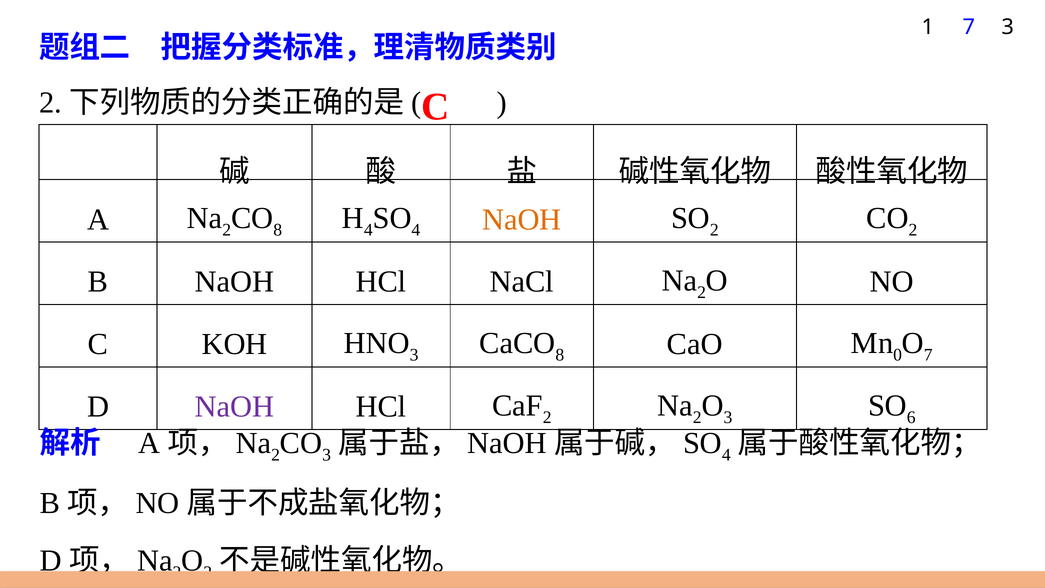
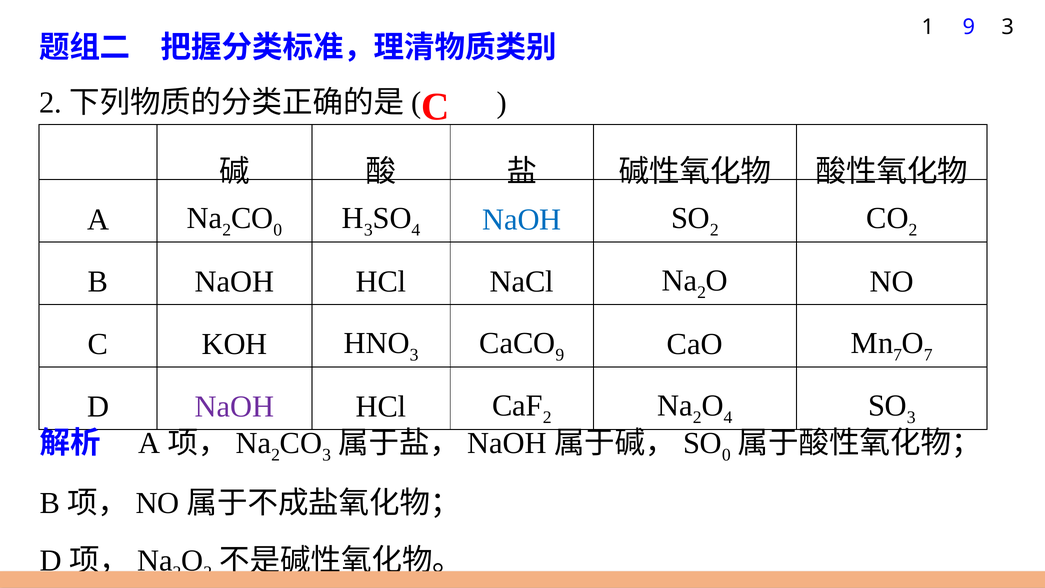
1 7: 7 -> 9 (969, 27)
8: 8 -> 0 (278, 230)
4: 4 -> 3 (368, 230)
NaOH colour: orange -> blue (522, 219)
8: 8 -> 9 (560, 355)
0: 0 -> 7 (898, 355)
3: 3 -> 4 (728, 418)
6: 6 -> 3 (911, 418)
4: 4 -> 0 (726, 455)
